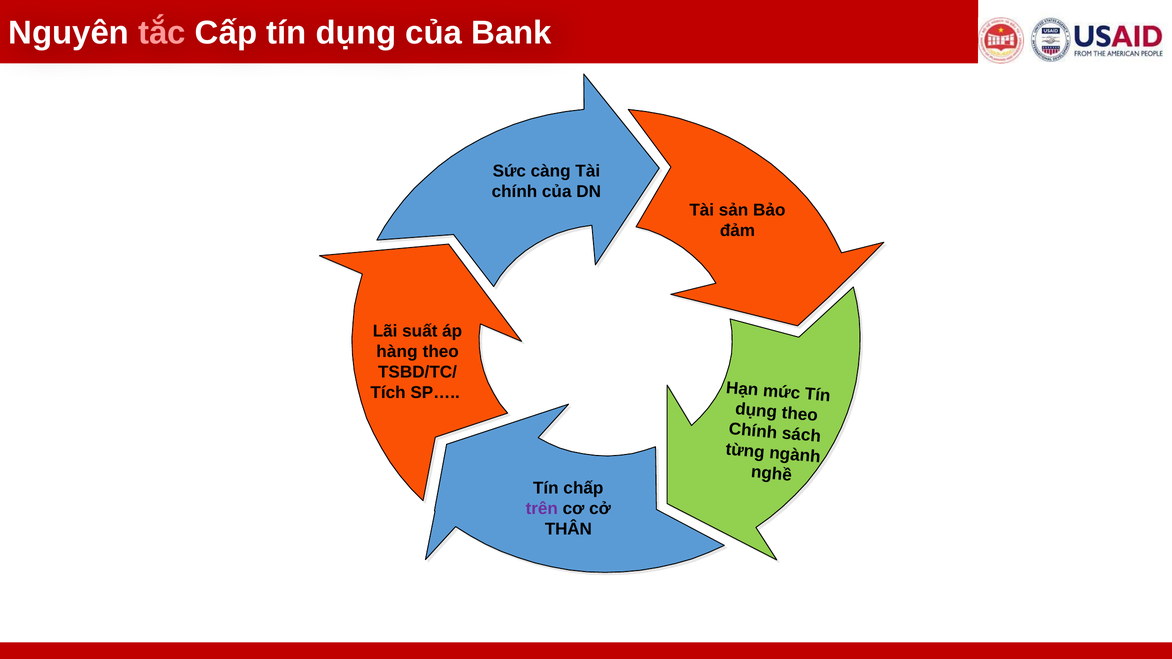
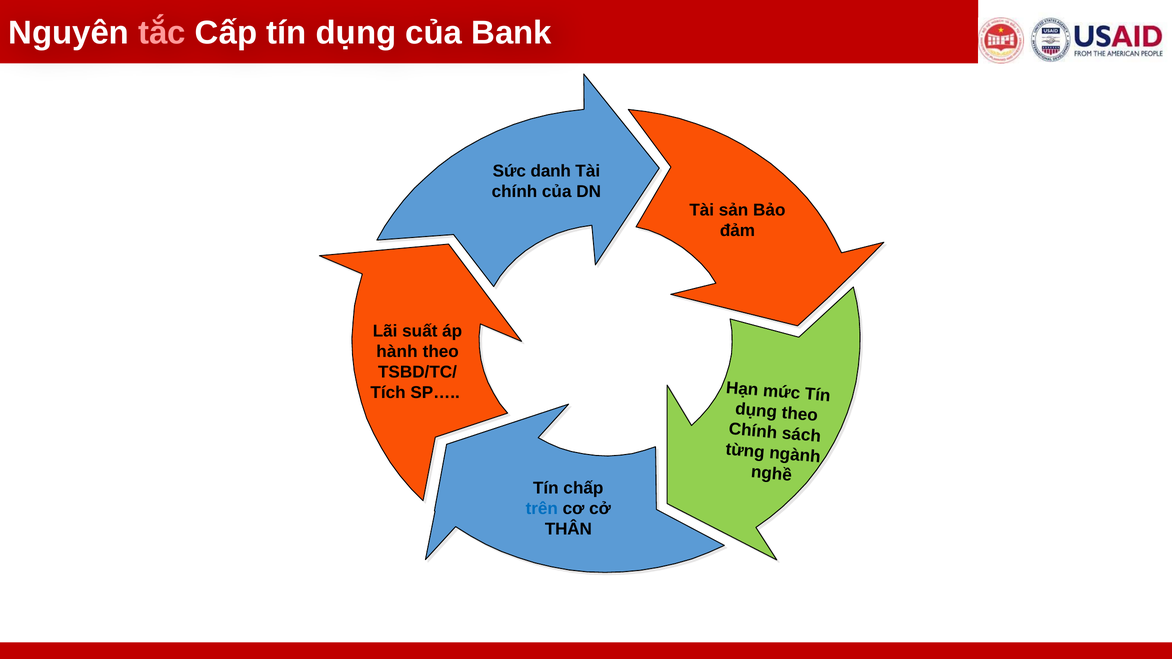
càng: càng -> danh (551, 171)
hàng: hàng -> hành (397, 352)
trên colour: purple -> blue (542, 509)
